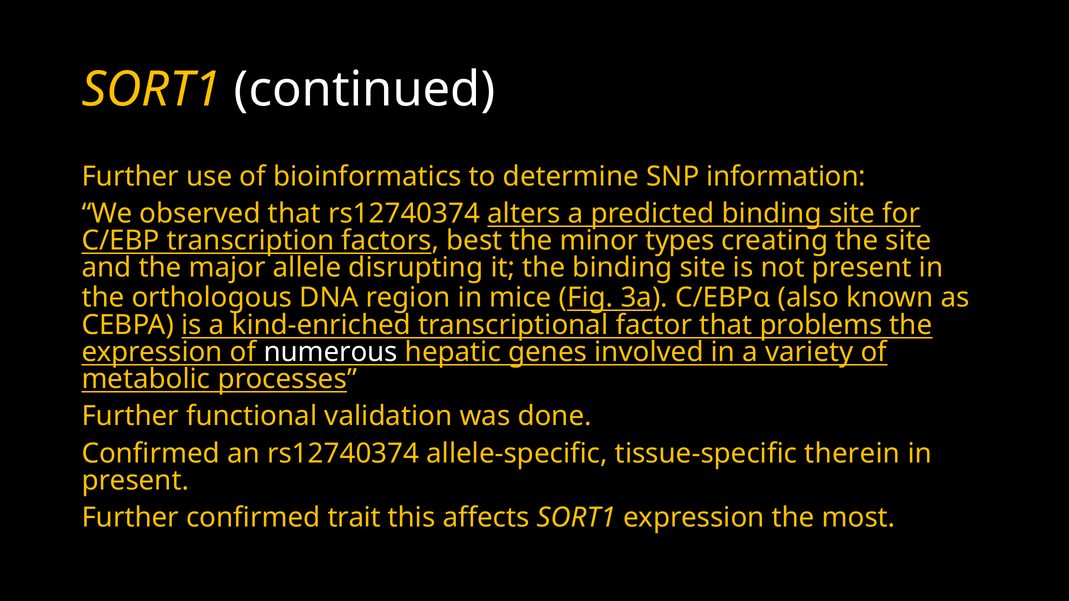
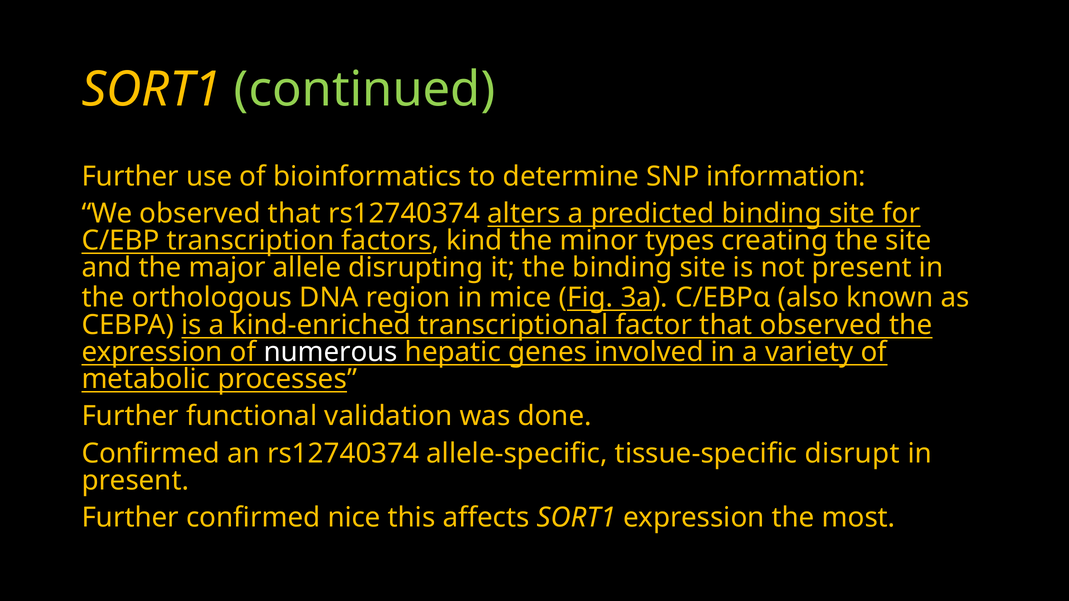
continued colour: white -> light green (365, 90)
best: best -> kind (474, 241)
that problems: problems -> observed (821, 325)
therein: therein -> disrupt (852, 454)
trait: trait -> nice (354, 518)
